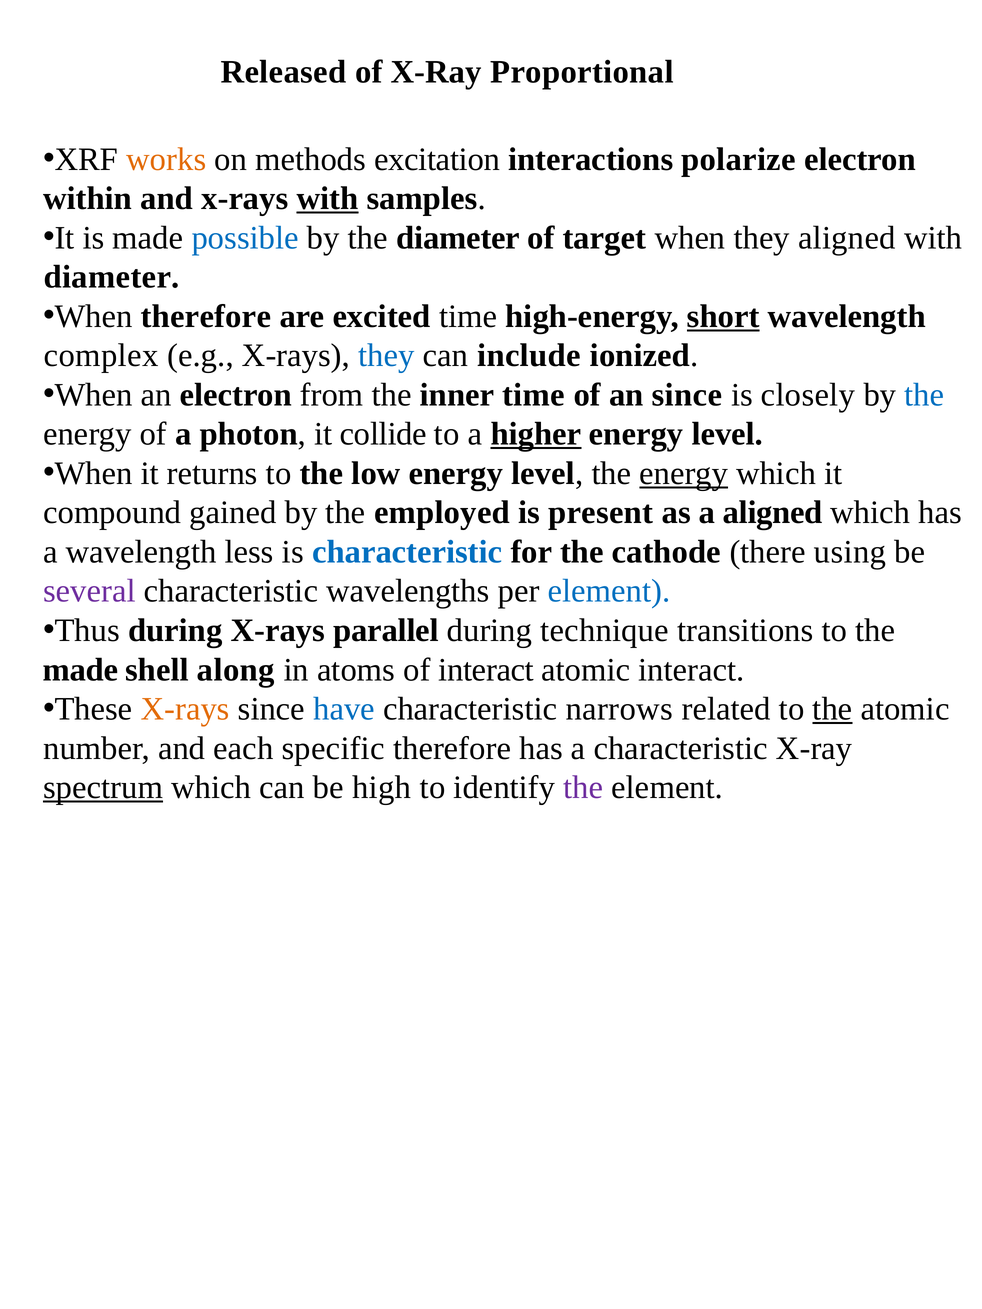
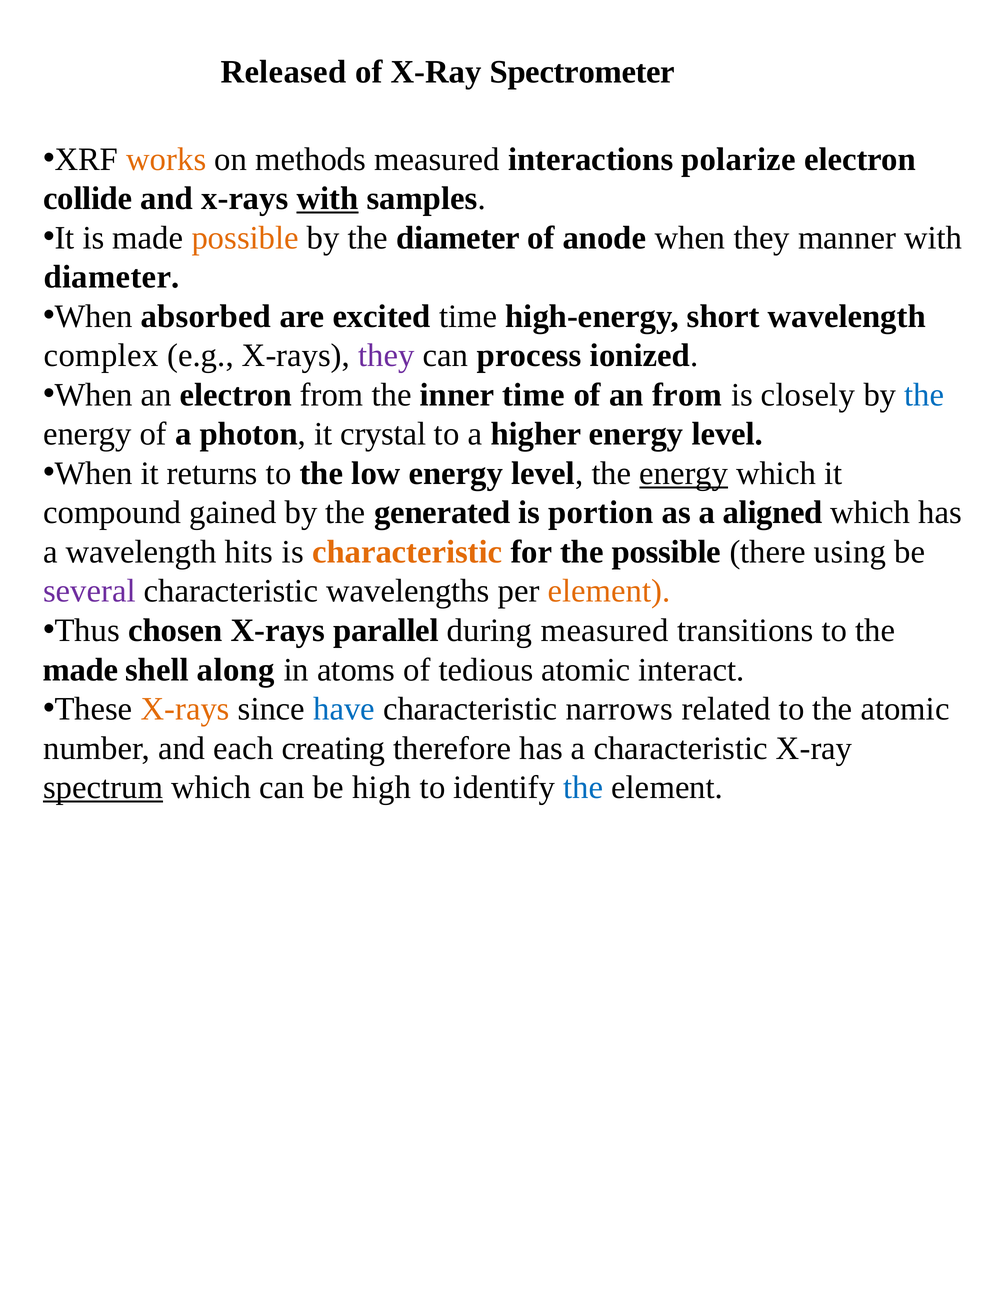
Proportional: Proportional -> Spectrometer (582, 72)
methods excitation: excitation -> measured (437, 159)
within: within -> collide (88, 199)
possible colour: blue -> orange (245, 238)
target: target -> anode (604, 238)
they aligned: aligned -> manner (847, 238)
When therefore: therefore -> absorbed (206, 316)
short underline: present -> none (723, 316)
they colour: blue -> purple (386, 356)
include: include -> process (529, 356)
an since: since -> from (687, 395)
collide: collide -> crystal (383, 434)
higher underline: present -> none (536, 434)
employed: employed -> generated (442, 513)
present: present -> portion (601, 513)
less: less -> hits (249, 552)
characteristic colour: blue -> orange (407, 552)
the cathode: cathode -> possible (666, 552)
element colour: blue -> orange (609, 591)
Thus during: during -> chosen (175, 631)
during technique: technique -> measured (605, 631)
of interact: interact -> tedious (486, 670)
the underline: present -> none (832, 709)
specific: specific -> creating (333, 748)
the colour: purple -> blue (583, 788)
